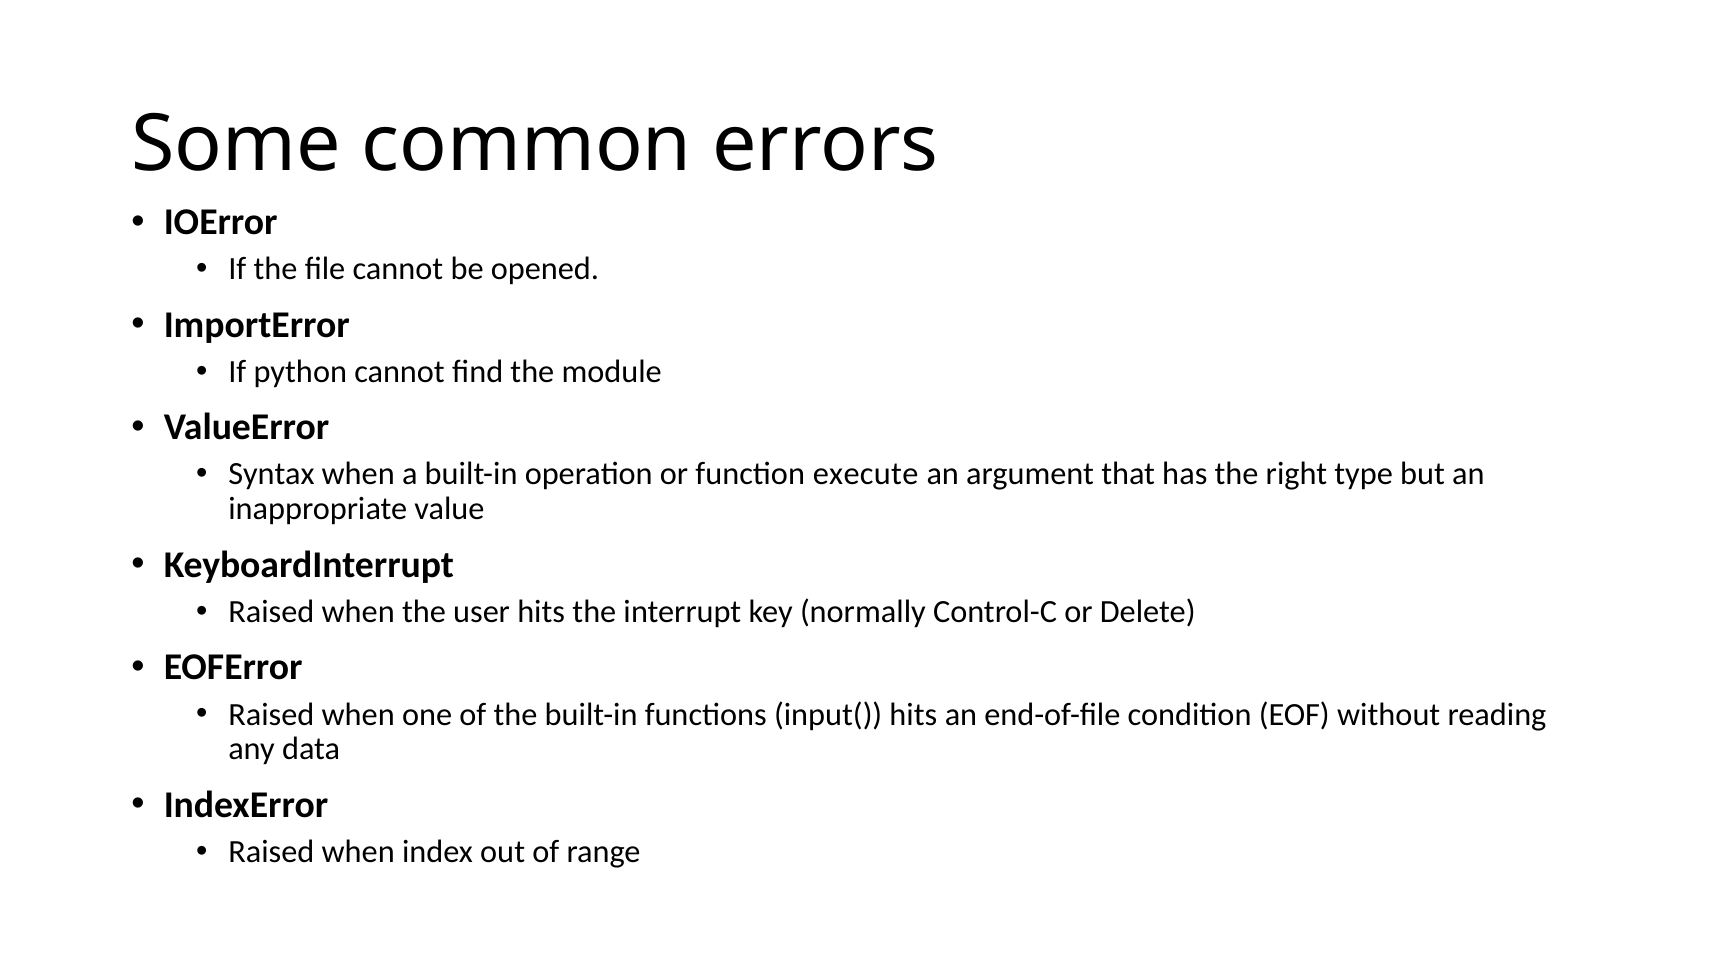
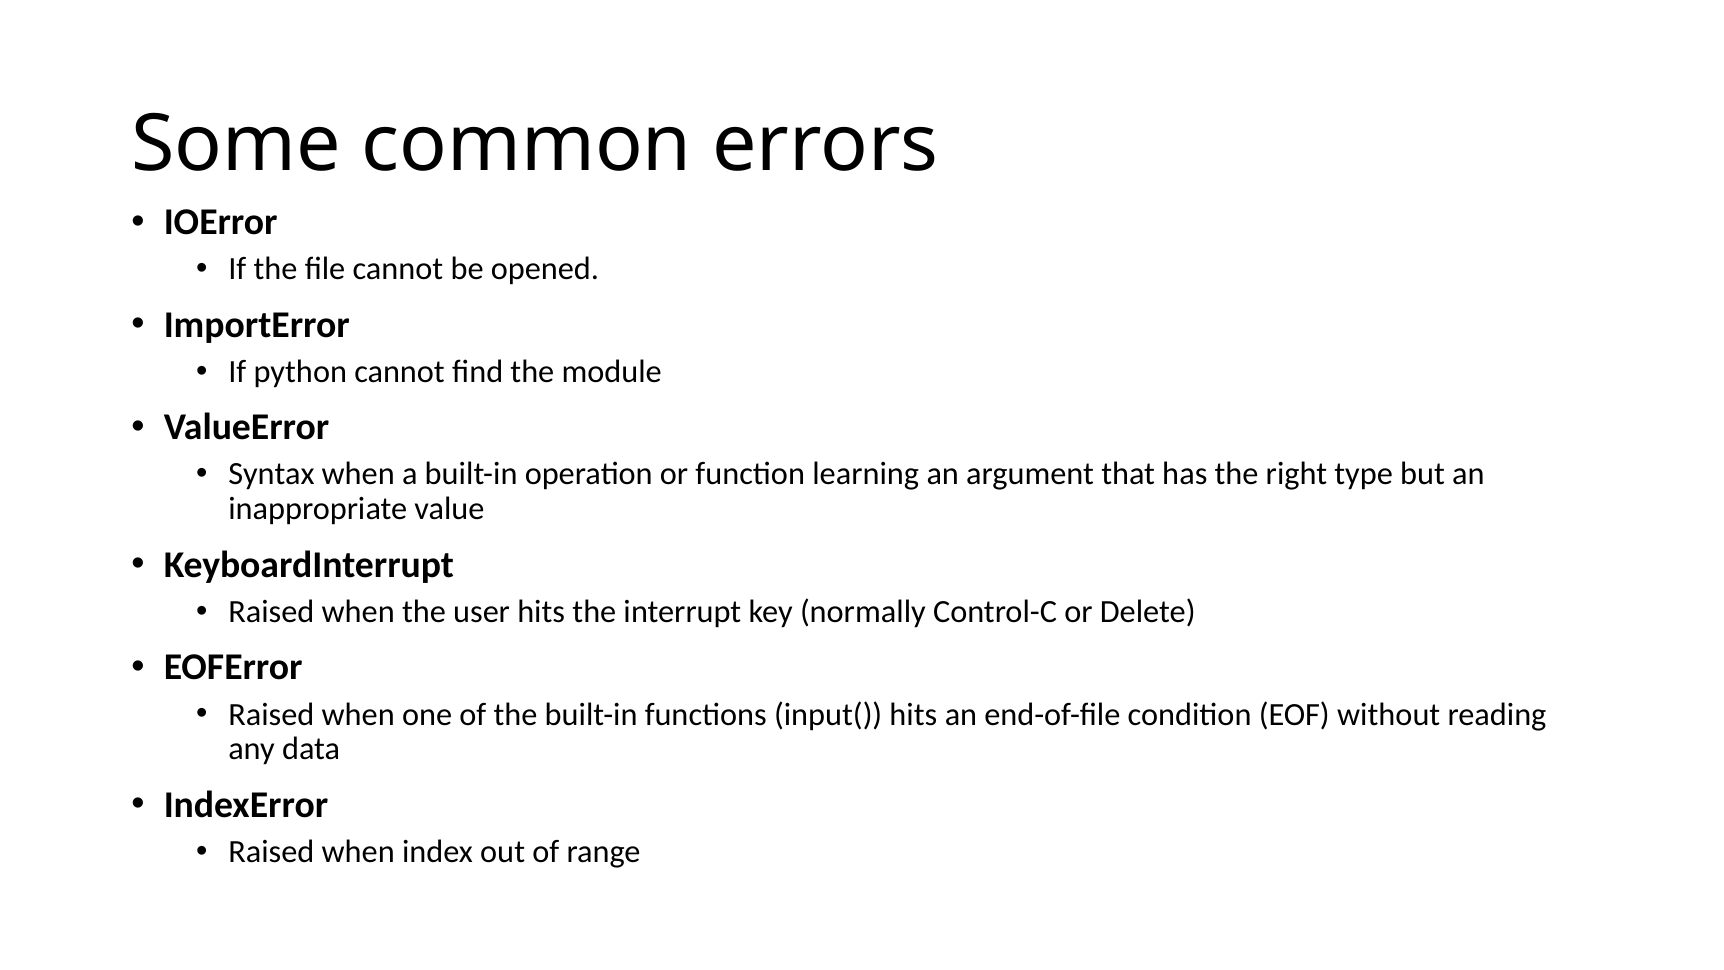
execute: execute -> learning (866, 474)
